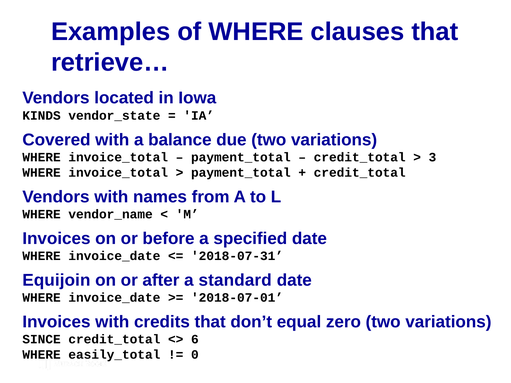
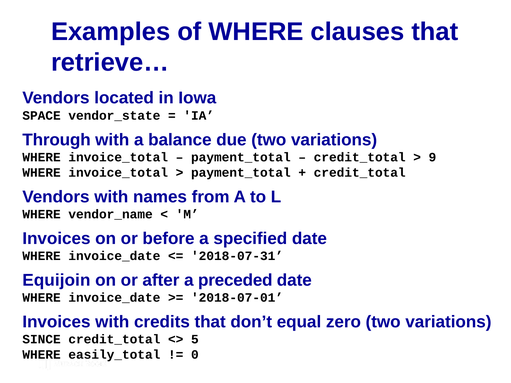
KINDS: KINDS -> SPACE (42, 116)
Covered: Covered -> Through (57, 140)
3: 3 -> 9 (432, 157)
standard: standard -> preceded (235, 280)
6: 6 -> 5 (195, 340)
